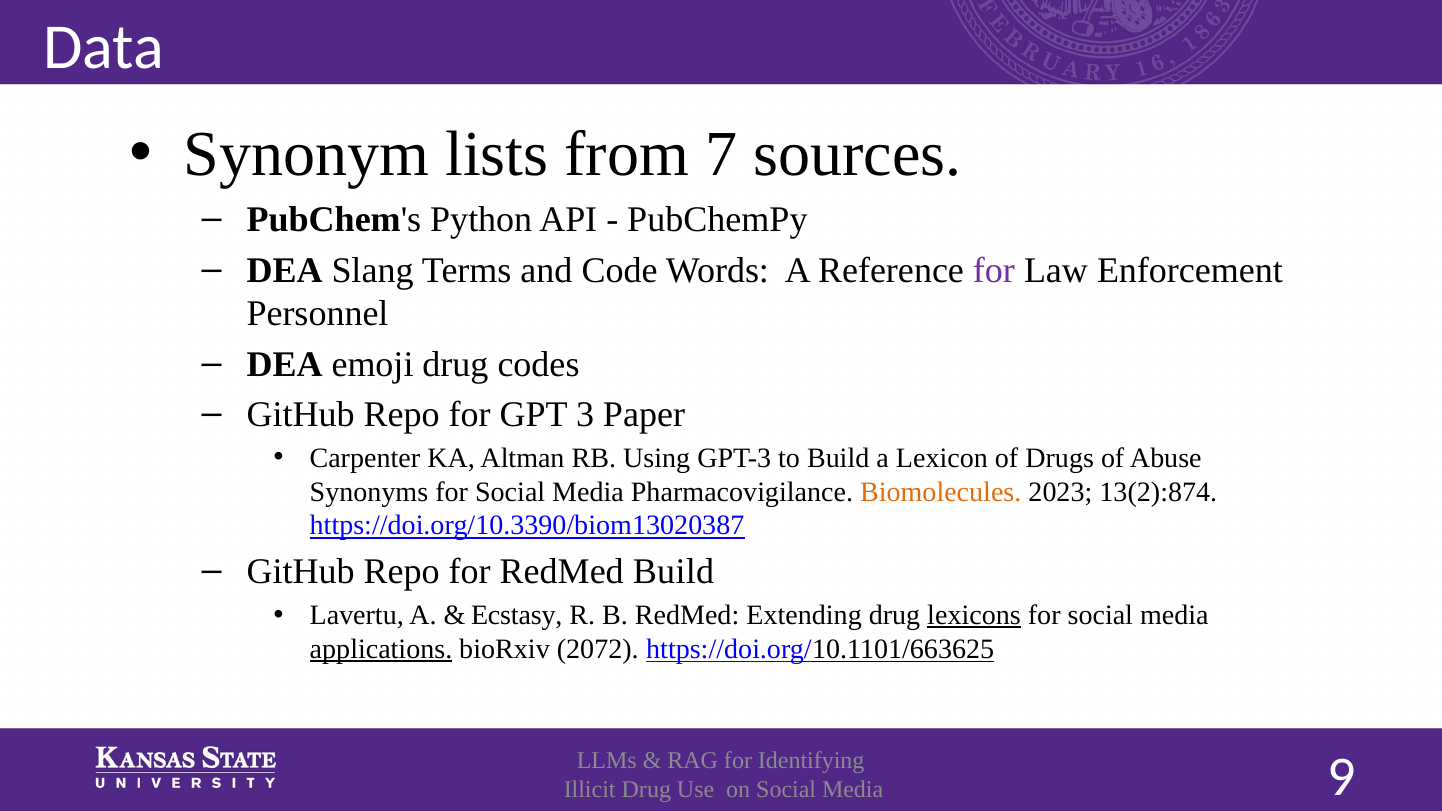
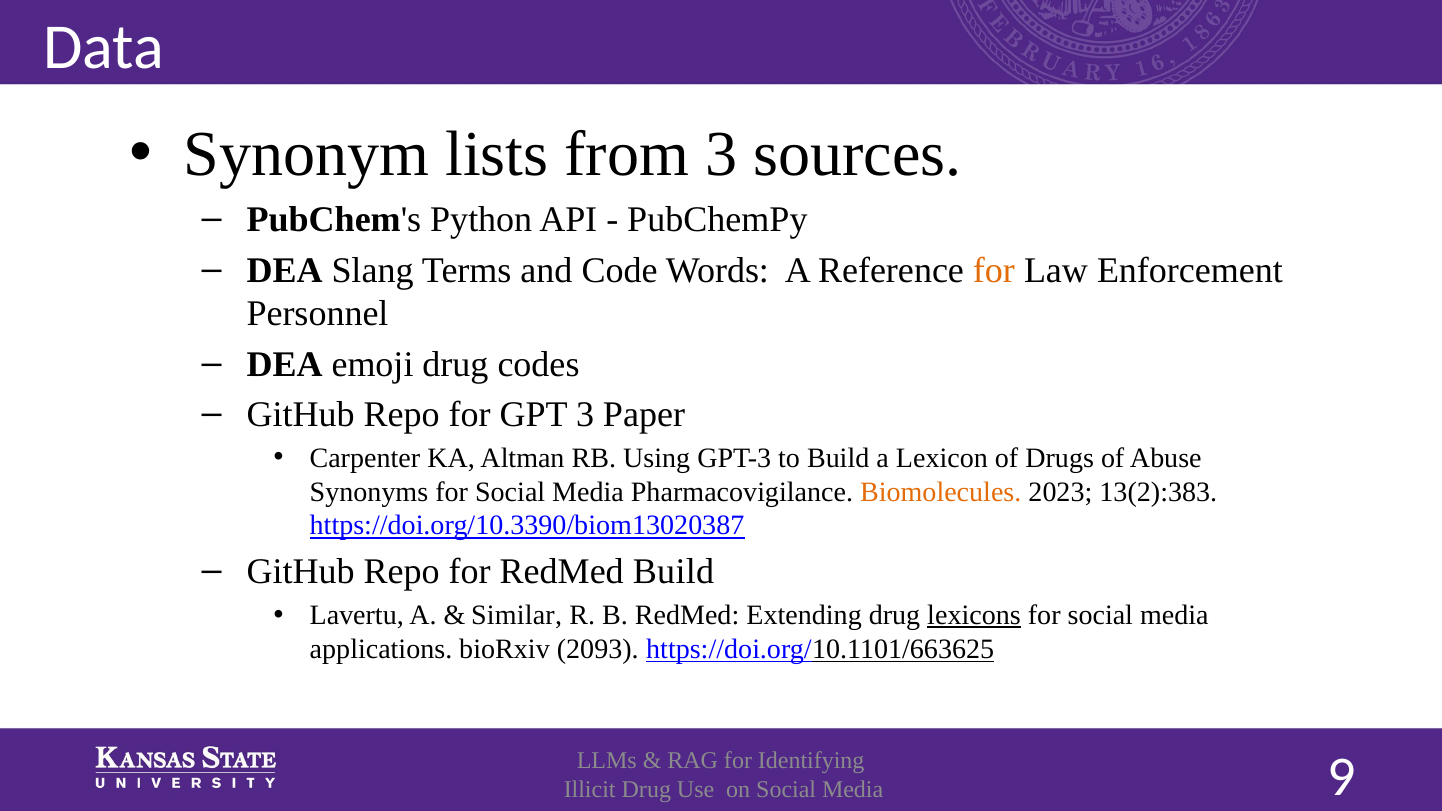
from 7: 7 -> 3 (721, 155)
for colour: purple -> orange (994, 271)
13(2):874: 13(2):874 -> 13(2):383 (1158, 492)
Ecstasy: Ecstasy -> Similar (517, 615)
applications underline: present -> none (381, 649)
2072: 2072 -> 2093 (598, 649)
